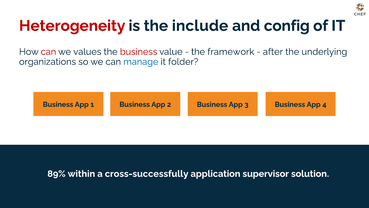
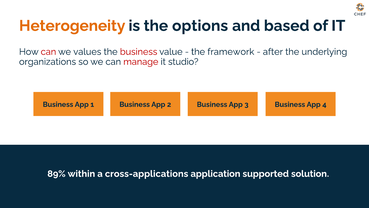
Heterogeneity colour: red -> orange (72, 26)
include: include -> options (200, 26)
config: config -> based (287, 26)
manage colour: blue -> red (141, 62)
folder: folder -> studio (183, 62)
cross-successfully: cross-successfully -> cross-applications (147, 173)
supervisor: supervisor -> supported (266, 173)
